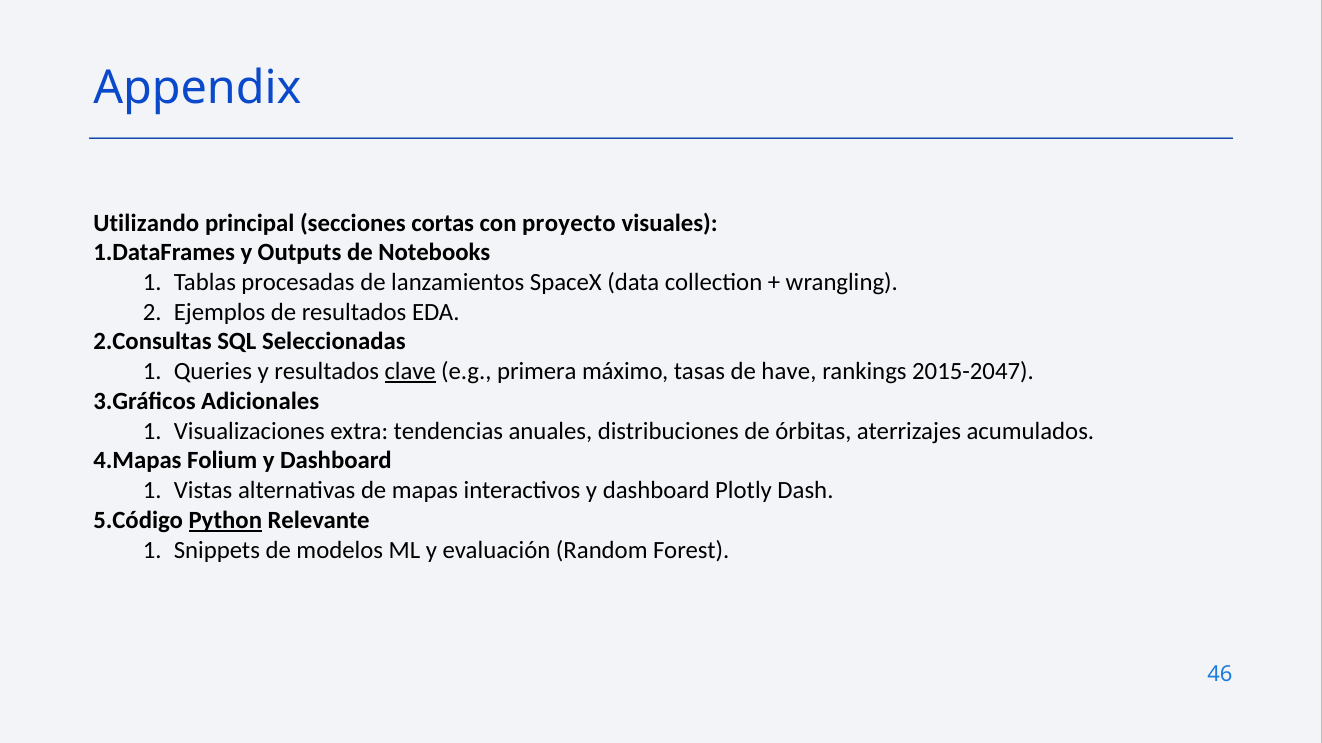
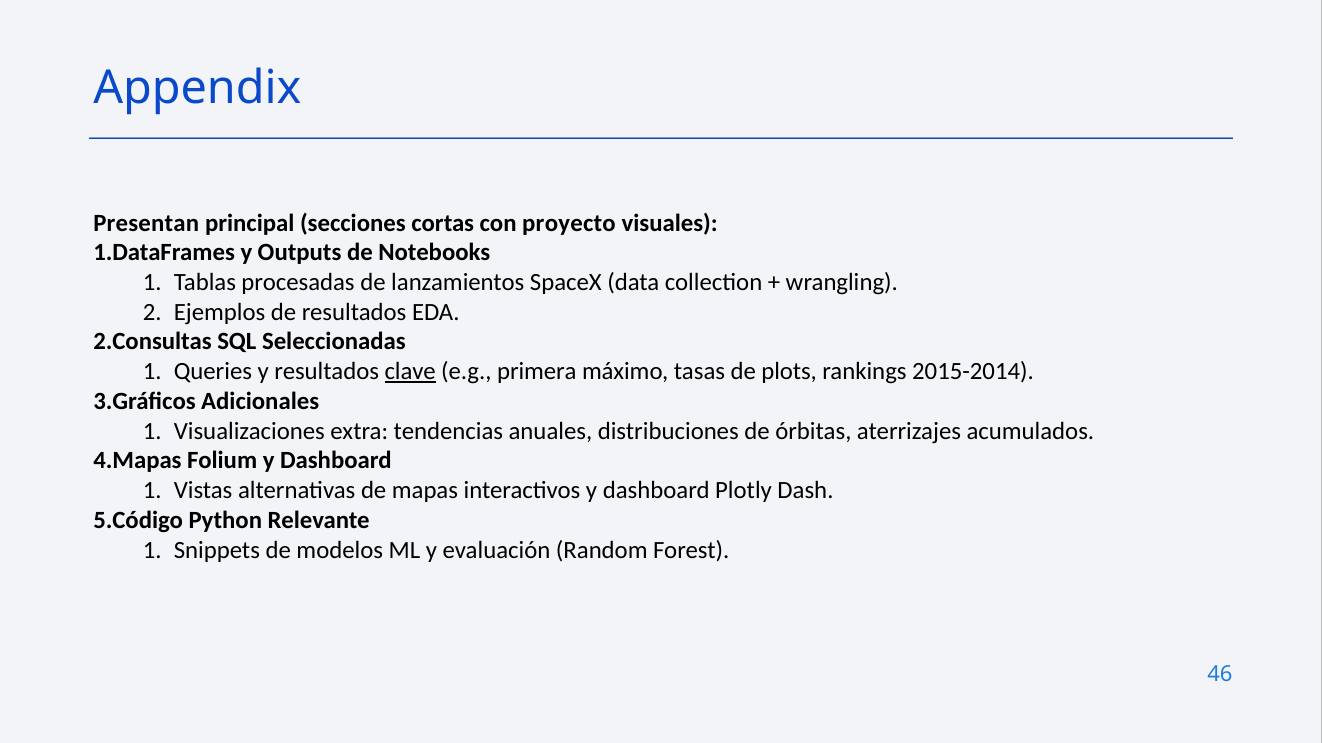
Utilizando: Utilizando -> Presentan (146, 223)
have: have -> plots (789, 372)
2015-2047: 2015-2047 -> 2015-2014 (973, 372)
Python underline: present -> none (225, 521)
